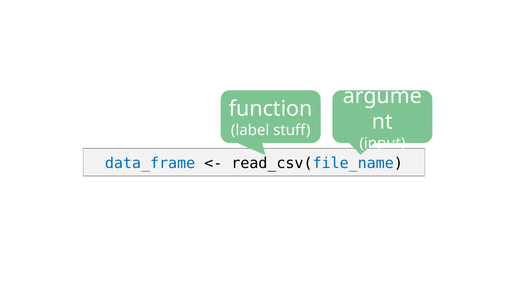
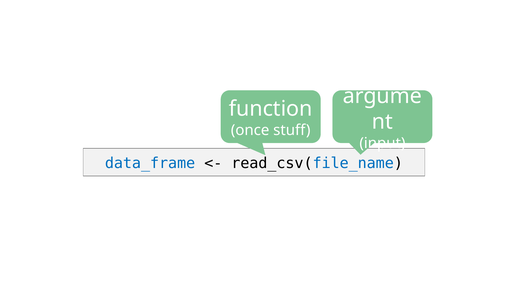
label: label -> once (250, 130)
